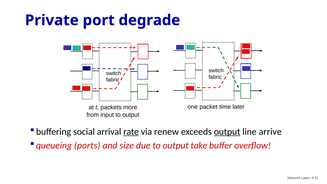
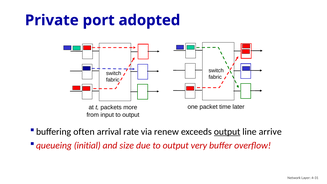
degrade: degrade -> adopted (149, 20)
social: social -> often (84, 132)
rate underline: present -> none (131, 132)
ports: ports -> initial (87, 145)
take: take -> very (199, 145)
